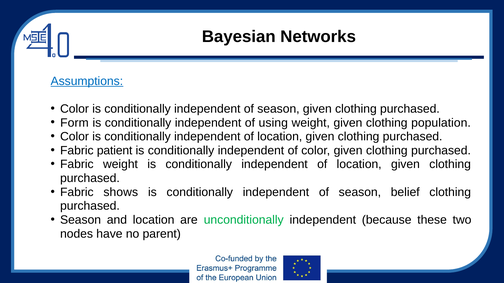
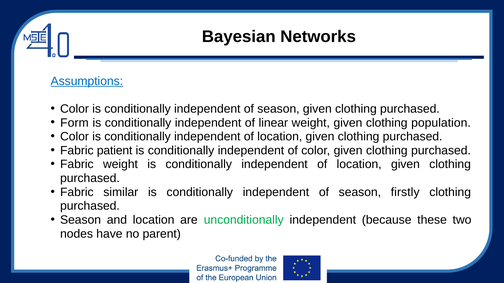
using: using -> linear (273, 123)
shows: shows -> similar (121, 192)
belief: belief -> firstly (405, 192)
